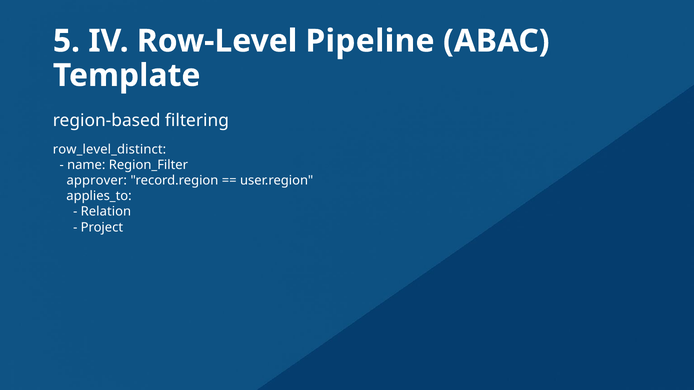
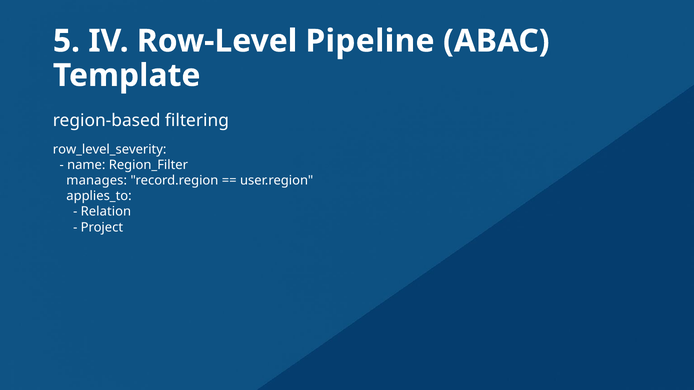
row_level_distinct: row_level_distinct -> row_level_severity (110, 149)
approver: approver -> manages (97, 181)
